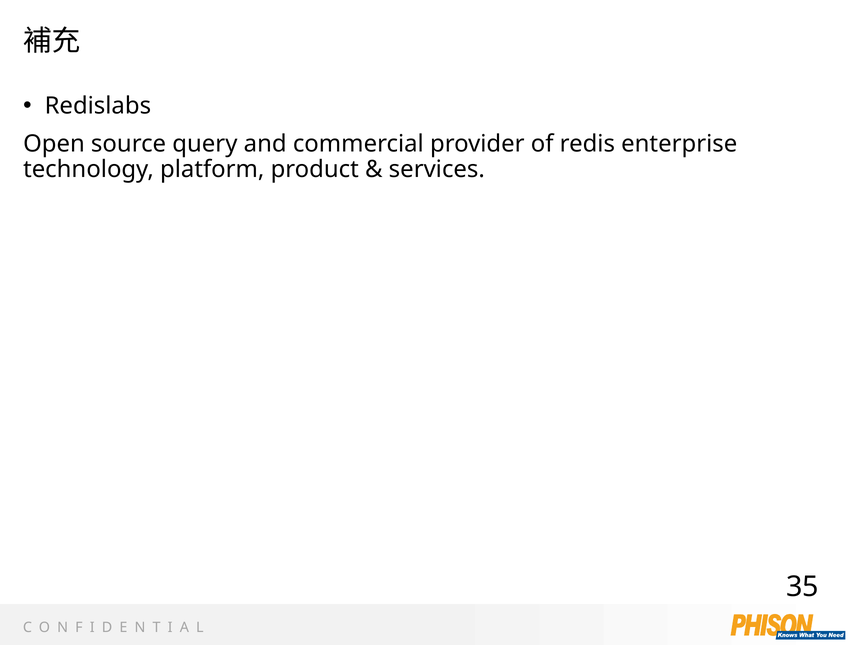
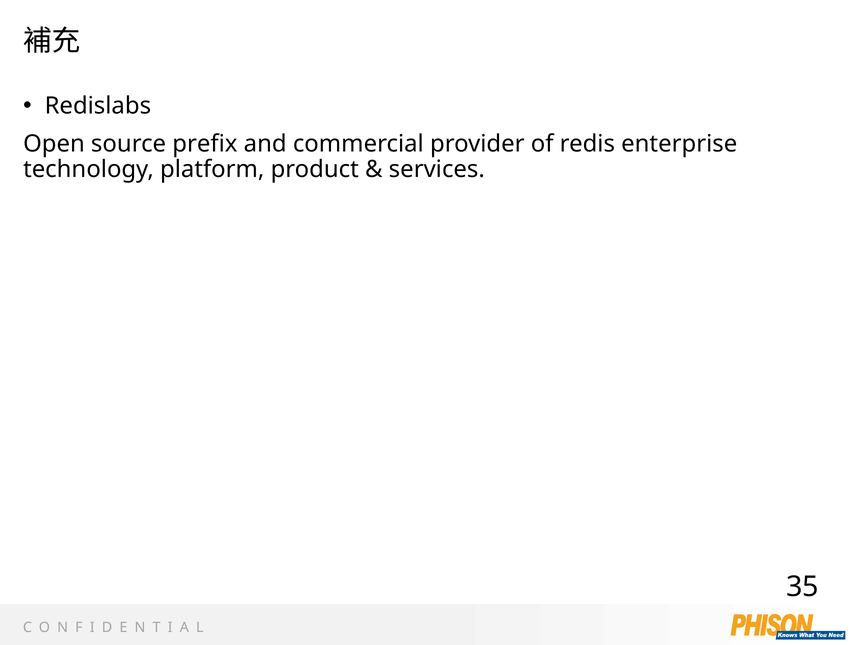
query: query -> prefix (205, 144)
